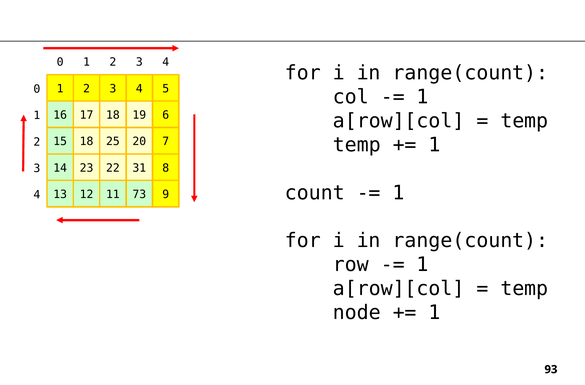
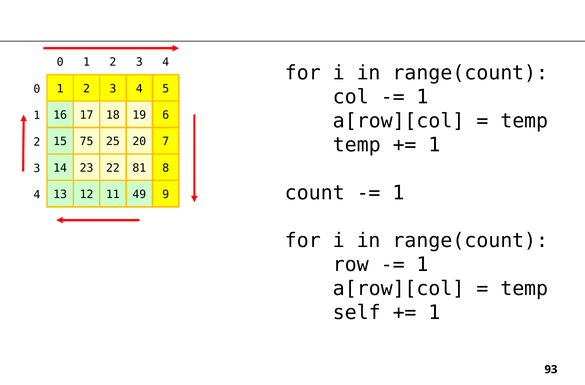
15 18: 18 -> 75 (87, 141)
31: 31 -> 81 (139, 168)
73: 73 -> 49 (139, 194)
node: node -> self (357, 312)
